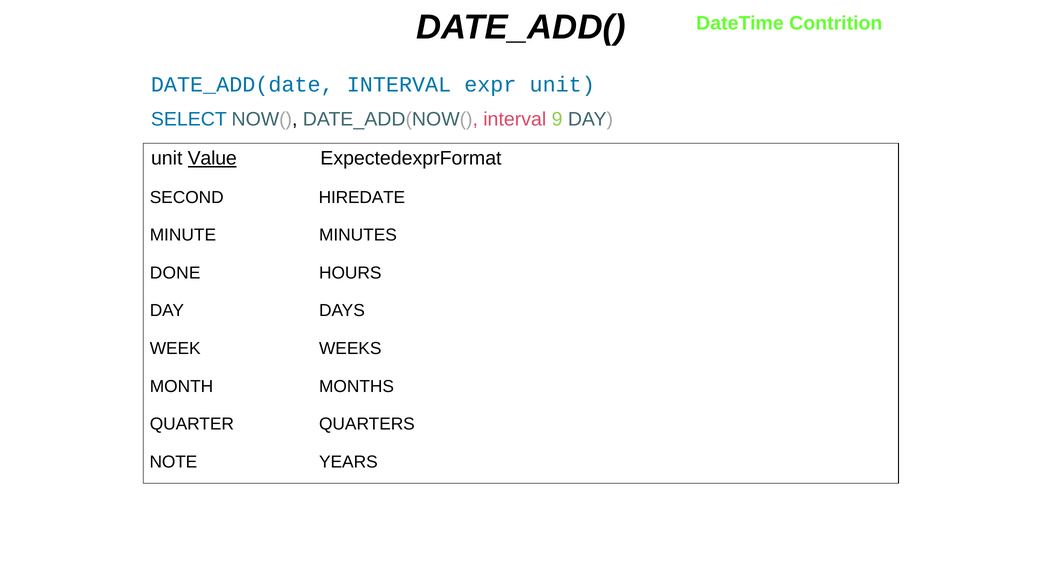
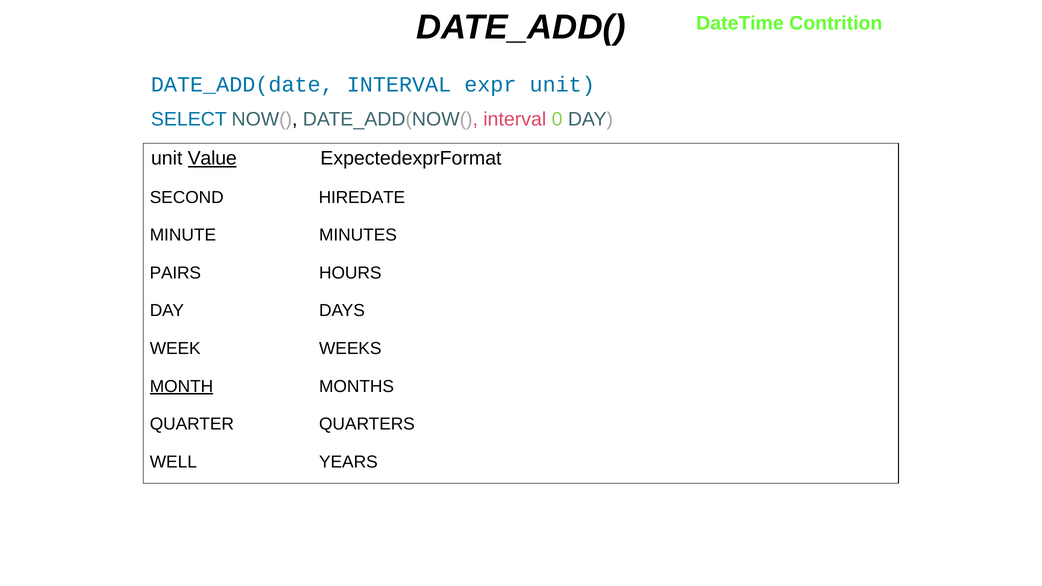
9: 9 -> 0 (557, 120)
DONE: DONE -> PAIRS (175, 273)
MONTH underline: none -> present (181, 386)
NOTE: NOTE -> WELL (173, 462)
